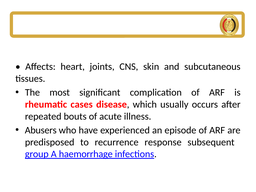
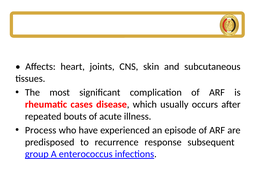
Abusers: Abusers -> Process (41, 130)
haemorrhage: haemorrhage -> enterococcus (86, 154)
